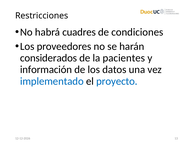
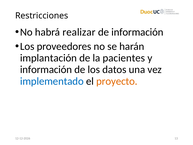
cuadres: cuadres -> realizar (79, 32)
de condiciones: condiciones -> información (137, 32)
considerados: considerados -> implantación (48, 58)
proyecto colour: blue -> orange (117, 81)
